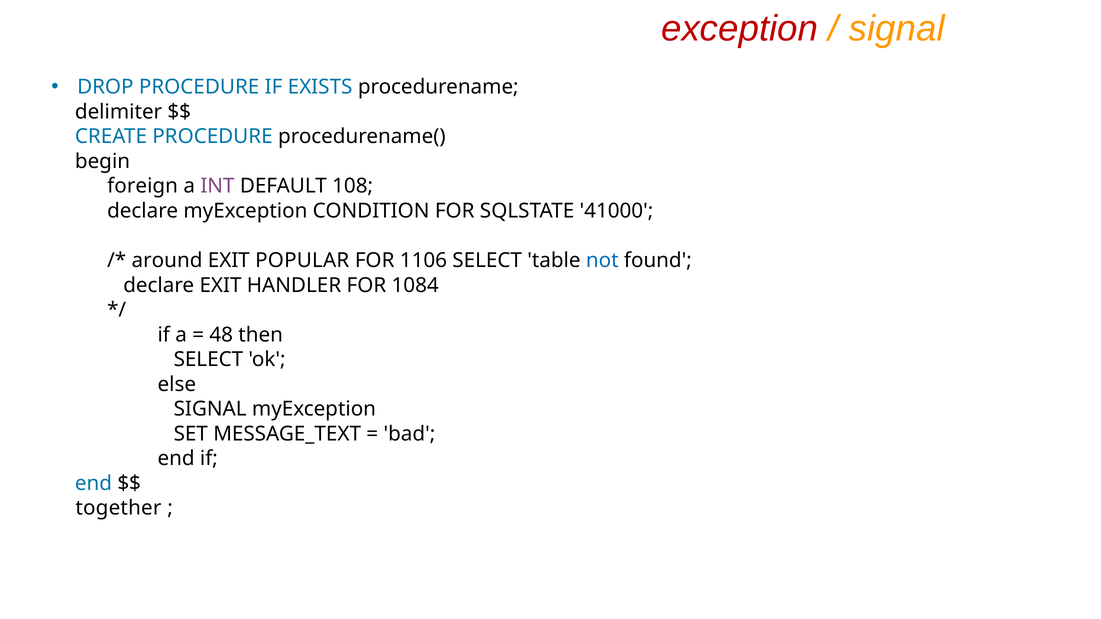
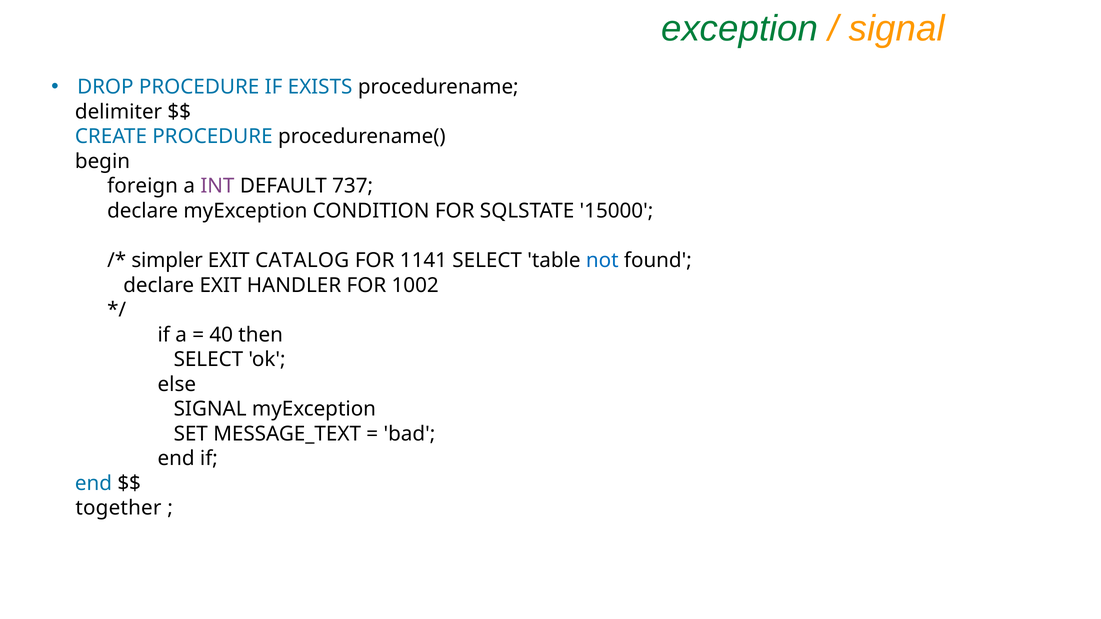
exception colour: red -> green (740, 29)
108: 108 -> 737 (353, 186)
41000: 41000 -> 15000 (616, 211)
around: around -> simpler (167, 261)
POPULAR: POPULAR -> CATALOG (302, 261)
1106: 1106 -> 1141 (423, 261)
1084: 1084 -> 1002 (415, 285)
48: 48 -> 40 (221, 335)
